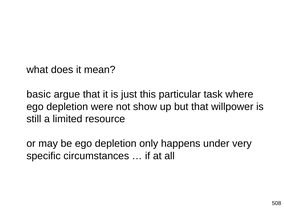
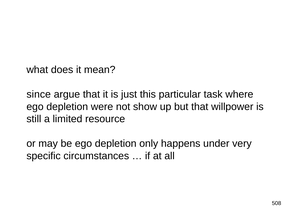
basic: basic -> since (39, 94)
